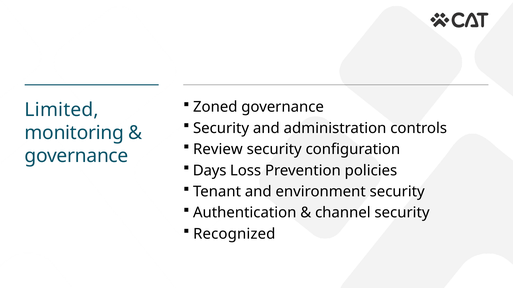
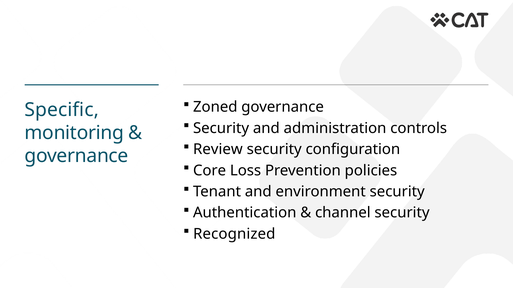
Limited: Limited -> Specific (62, 110)
Days: Days -> Core (210, 171)
